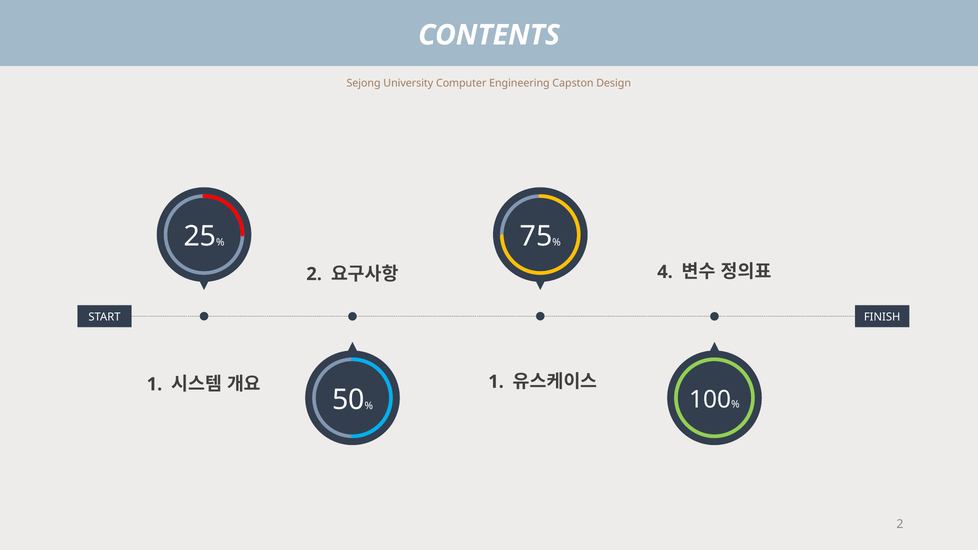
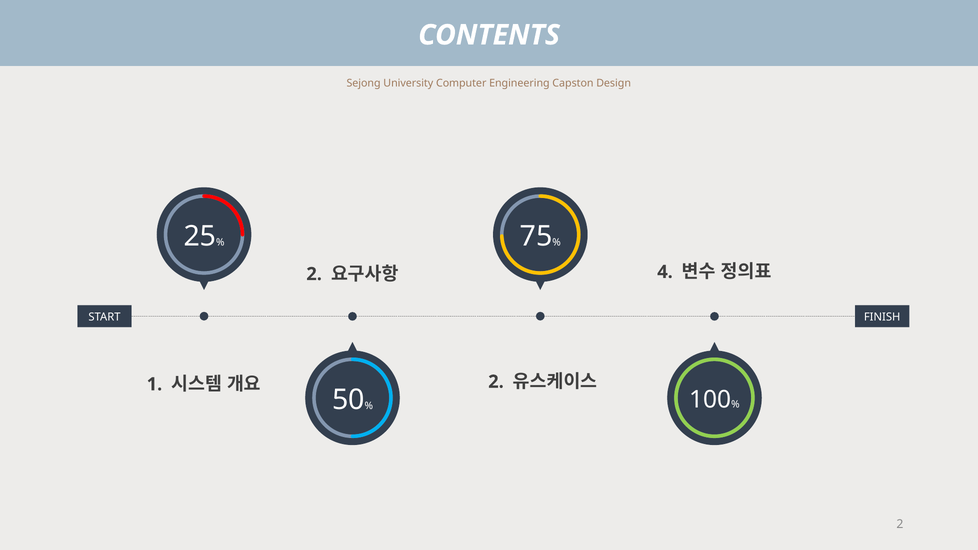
1: 1 -> 2 (496, 382)
